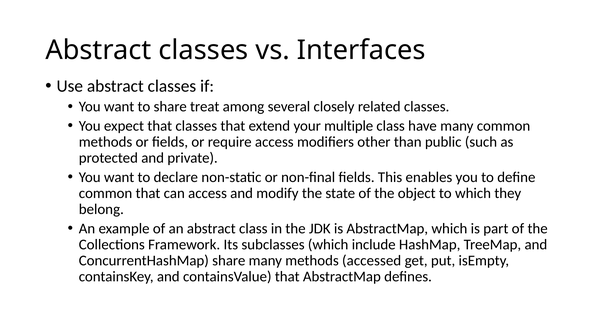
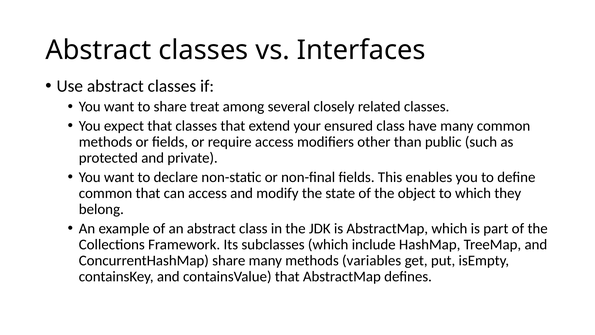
multiple: multiple -> ensured (349, 126)
accessed: accessed -> variables (372, 260)
